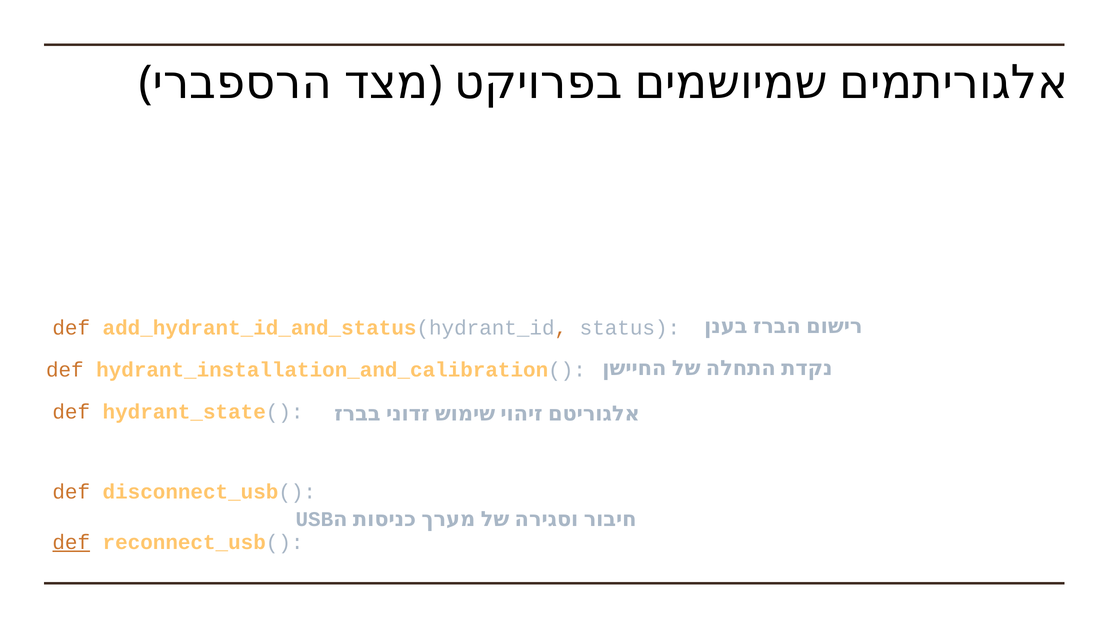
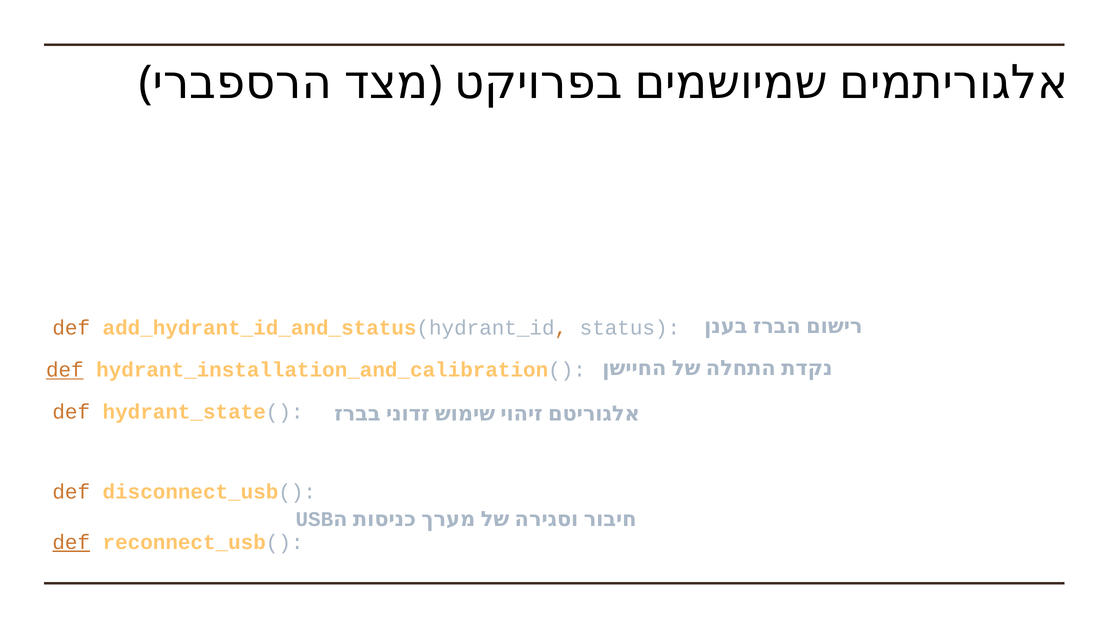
def underline: none -> present (65, 370)
